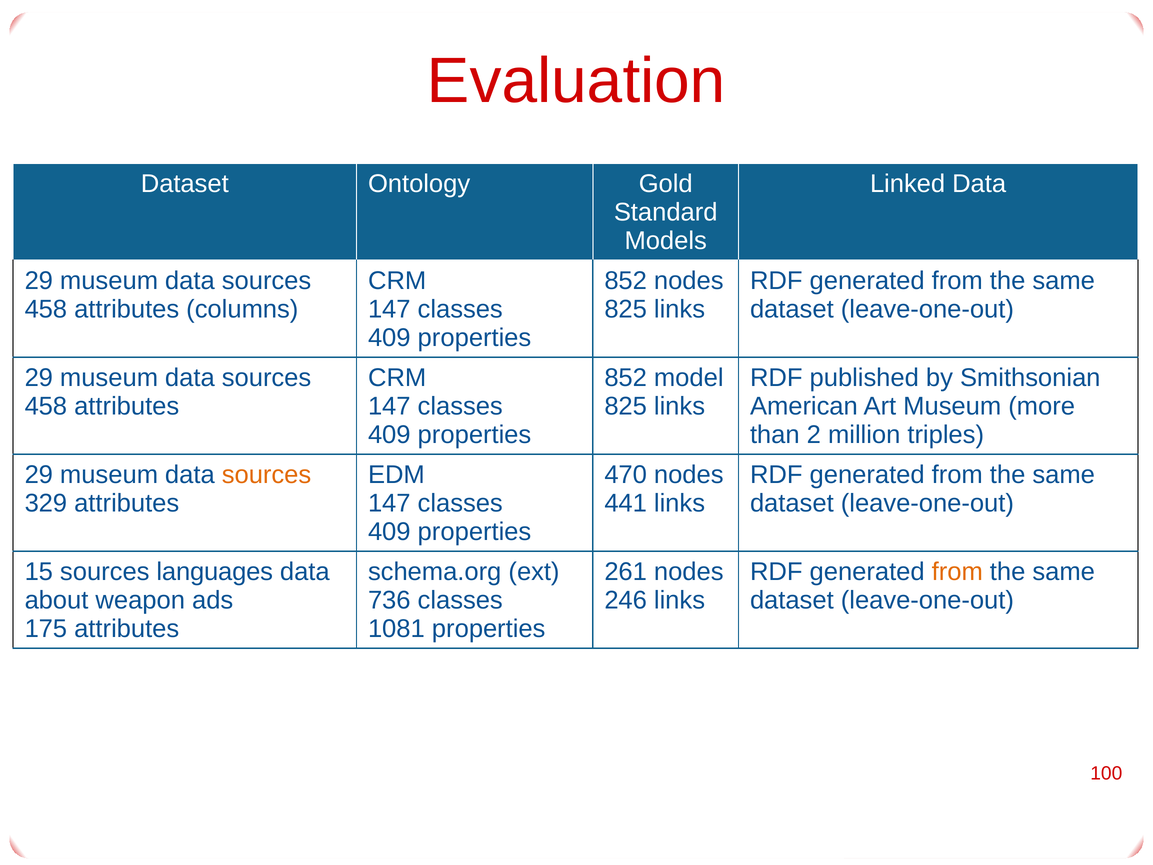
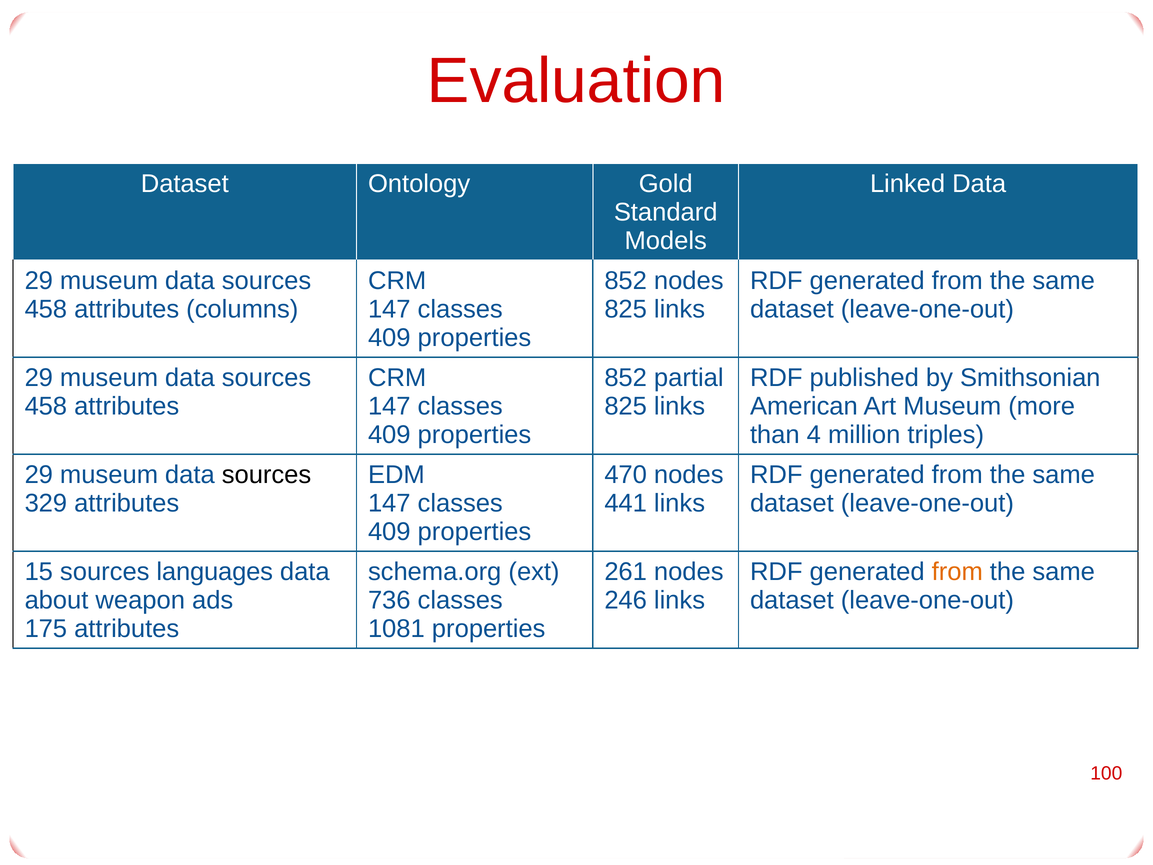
model: model -> partial (689, 378)
2: 2 -> 4 (814, 435)
sources colour: orange -> black (267, 475)
